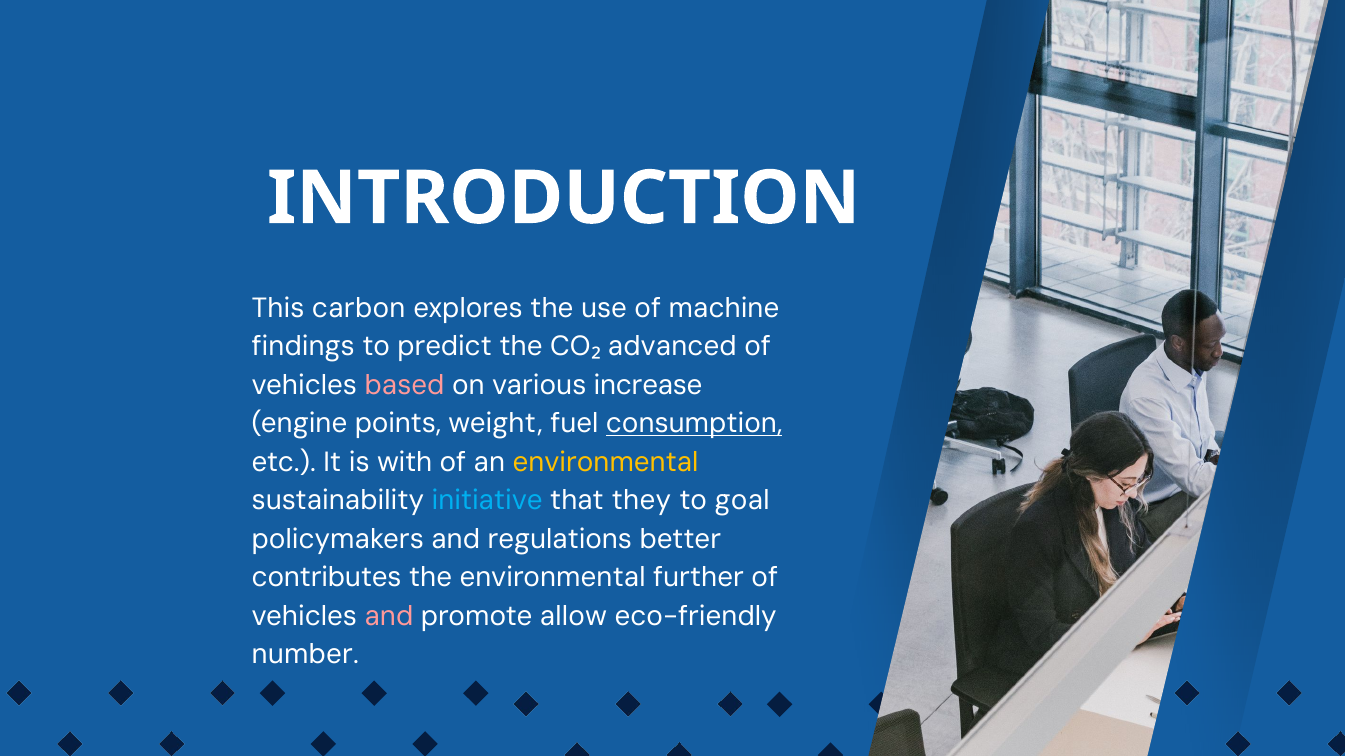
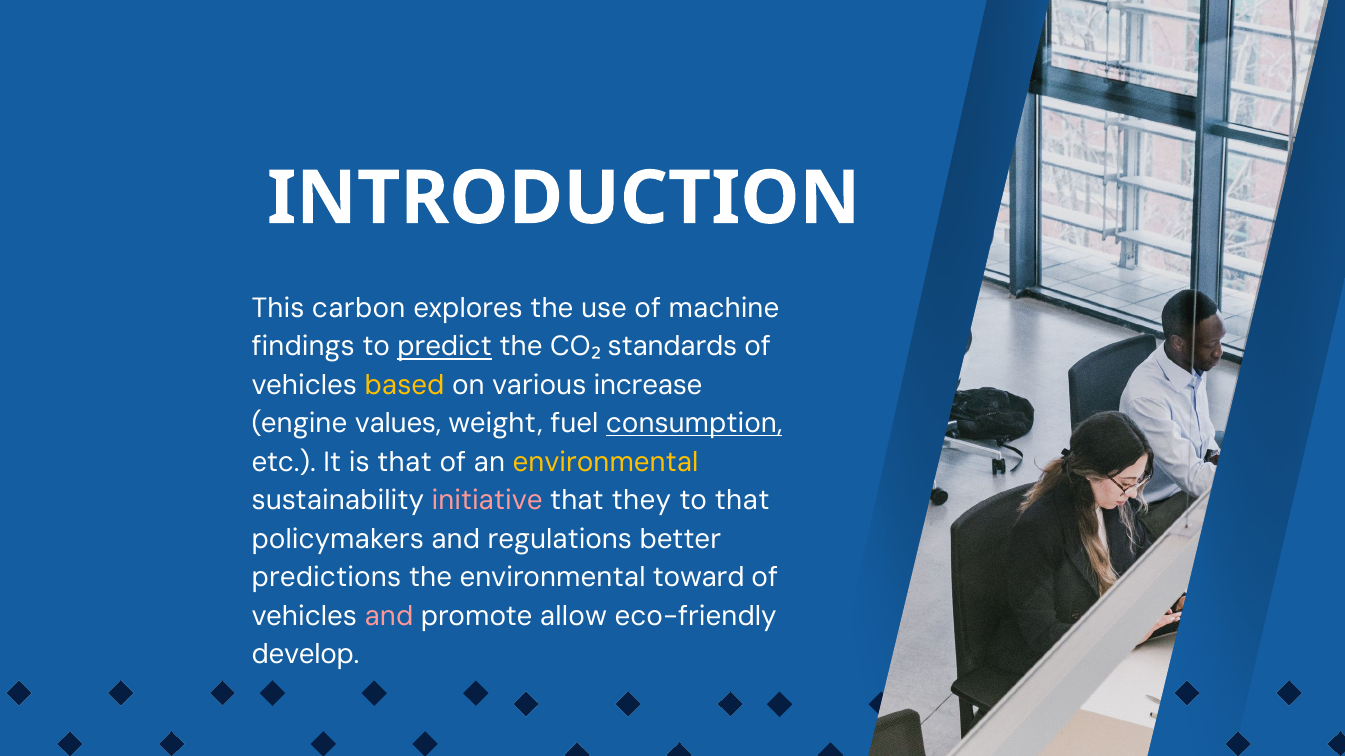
predict underline: none -> present (445, 347)
advanced: advanced -> standards (672, 347)
based colour: pink -> yellow (405, 386)
points: points -> values (398, 424)
is with: with -> that (405, 463)
initiative colour: light blue -> pink (487, 501)
to goal: goal -> that (742, 501)
contributes: contributes -> predictions (326, 578)
further: further -> toward (699, 578)
number: number -> develop (306, 655)
